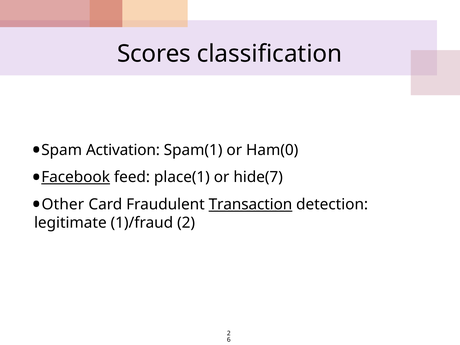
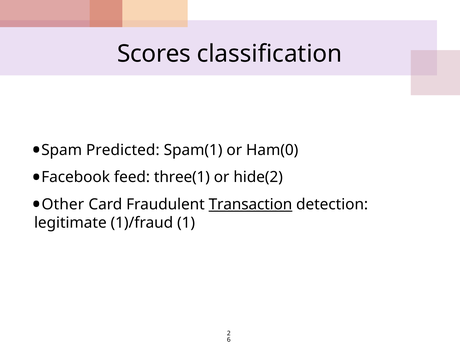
Activation: Activation -> Predicted (123, 150)
Facebook underline: present -> none (76, 177)
place(1: place(1 -> three(1 (182, 177)
hide(7: hide(7 -> hide(2 (258, 177)
1)/fraud 2: 2 -> 1 (186, 223)
